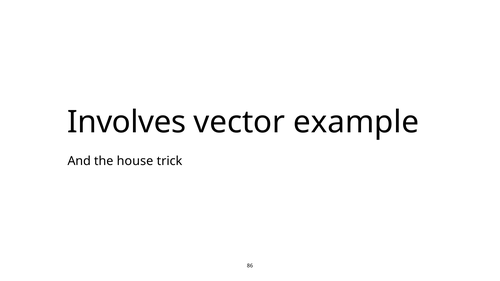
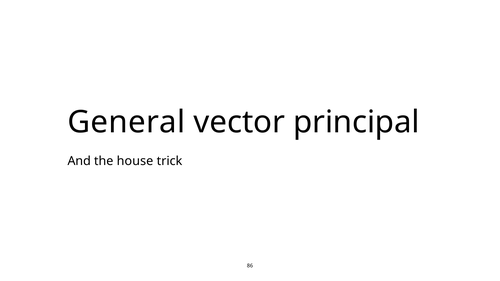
Involves: Involves -> General (126, 122)
example: example -> principal (356, 122)
